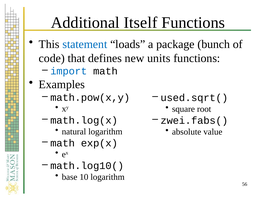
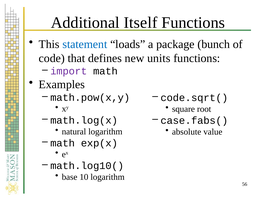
import colour: blue -> purple (69, 71)
used.sqrt(: used.sqrt( -> code.sqrt( (194, 98)
zwei.fabs(: zwei.fabs( -> case.fabs( (194, 121)
